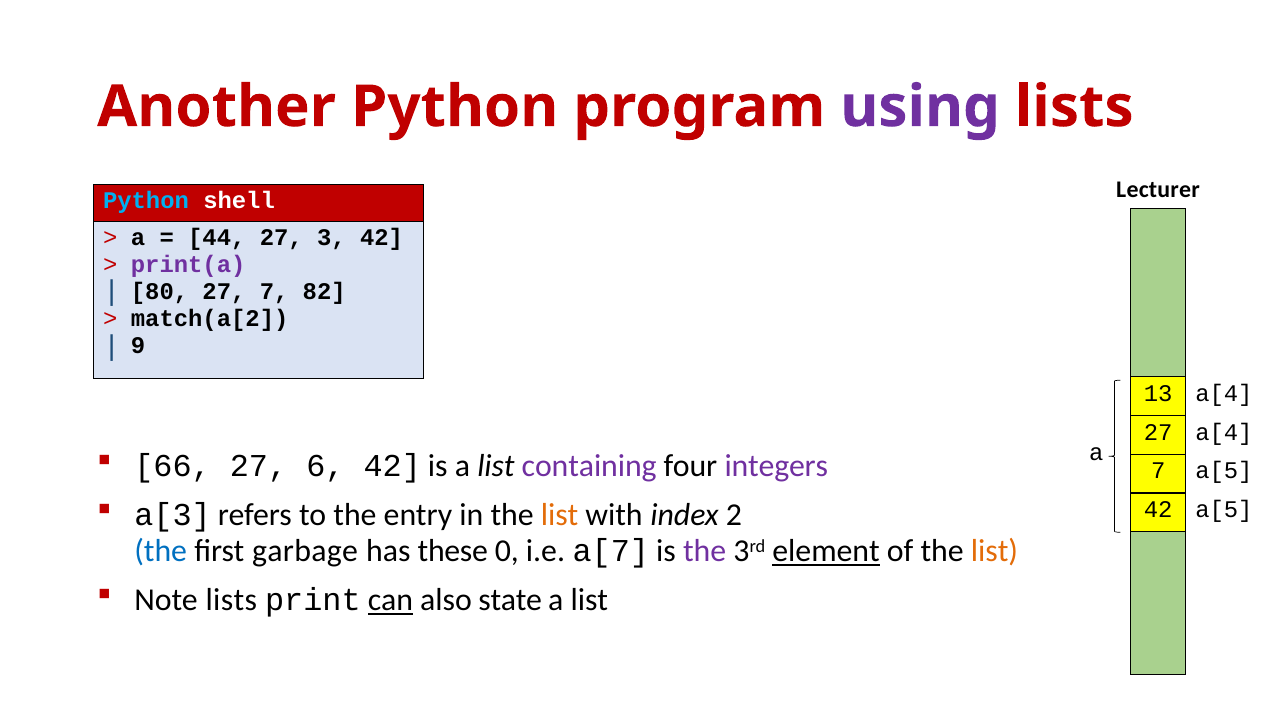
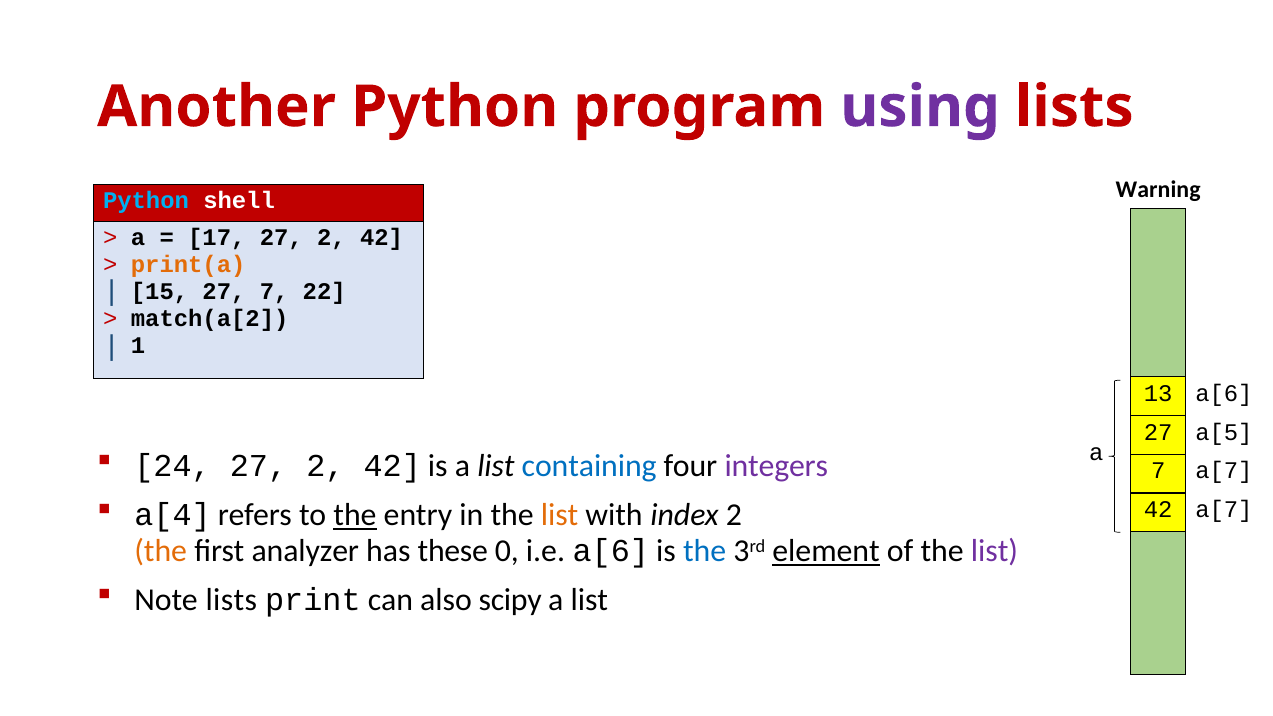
Lecturer: Lecturer -> Warning (1158, 190)
44: 44 -> 17 (217, 238)
3: 3 -> 2 (331, 238)
print(a colour: purple -> orange (188, 265)
80: 80 -> 15 (160, 292)
82: 82 -> 22 (324, 292)
9: 9 -> 1 (138, 346)
13 a[4: a[4 -> a[6 (1224, 394)
27 a[4: a[4 -> a[5 (1224, 432)
66: 66 -> 24 (173, 466)
6: 6 -> 2 (325, 466)
containing colour: purple -> blue (589, 466)
7 a[5: a[5 -> a[7 (1224, 471)
a[3: a[3 -> a[4 (173, 516)
the underline: none -> present (355, 516)
42 a[5: a[5 -> a[7 (1224, 510)
the colour: blue -> orange (161, 551)
garbage: garbage -> analyzer (305, 551)
i.e a[7: a[7 -> a[6 (611, 551)
the colour: purple -> blue (705, 551)
list colour: orange -> purple (994, 551)
can underline: present -> none (390, 600)
state: state -> scipy (510, 600)
